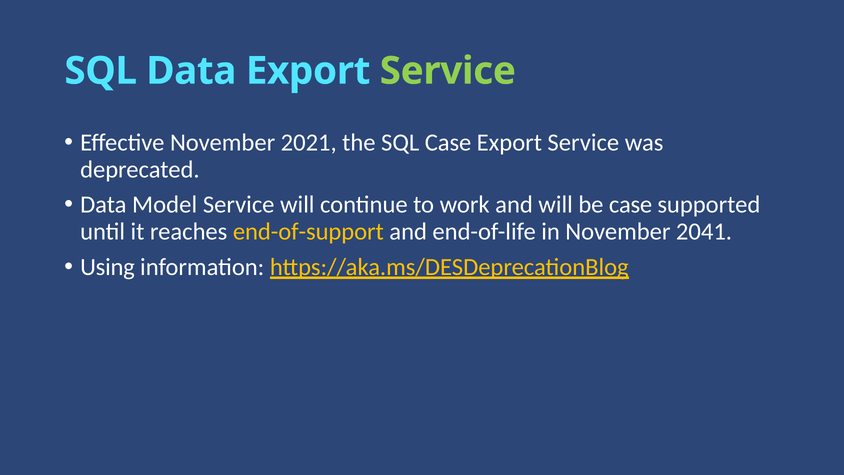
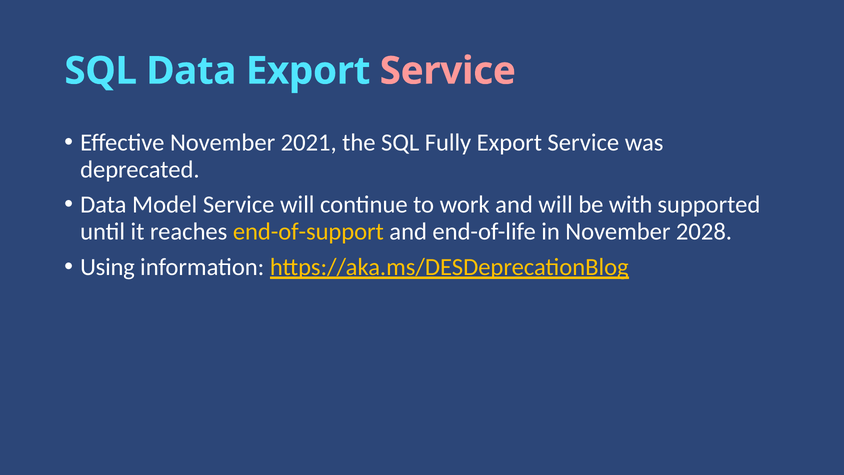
Service colour: light green -> pink (448, 71)
SQL Case: Case -> Fully (448, 143)
be case: case -> with (631, 205)
2041: 2041 -> 2028 (704, 231)
